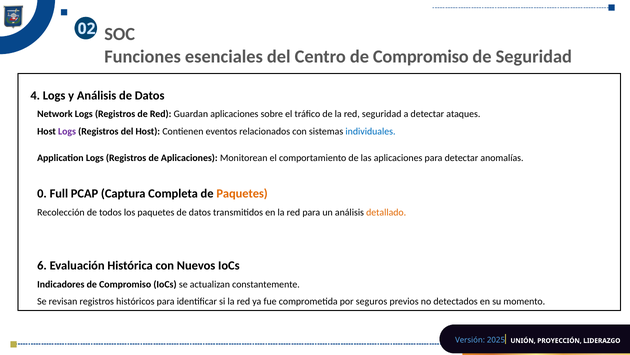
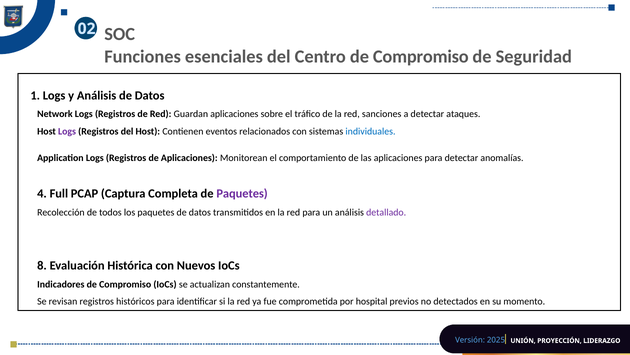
4: 4 -> 1 (35, 95)
red seguridad: seguridad -> sanciones (382, 114)
0: 0 -> 4 (42, 193)
Paquetes colour: orange -> purple (242, 193)
detallado colour: orange -> purple (386, 212)
6: 6 -> 8 (42, 265)
seguros: seguros -> hospital (372, 301)
